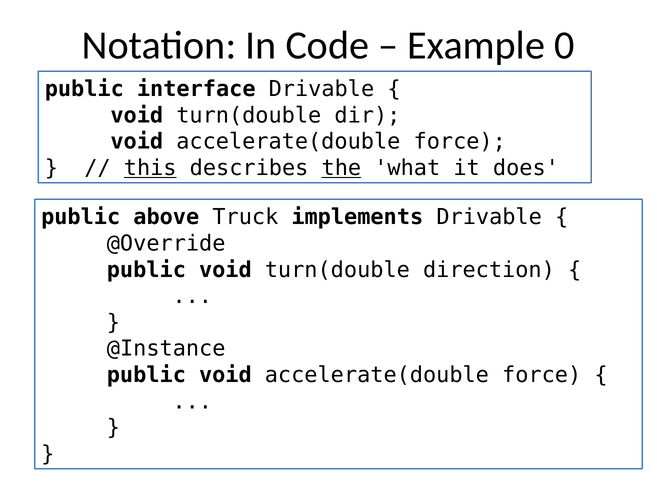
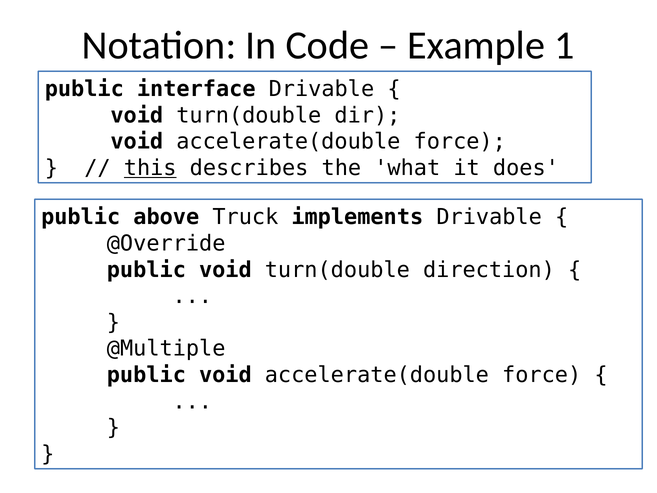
0: 0 -> 1 (564, 45)
the underline: present -> none (341, 168)
@Instance: @Instance -> @Multiple (166, 349)
